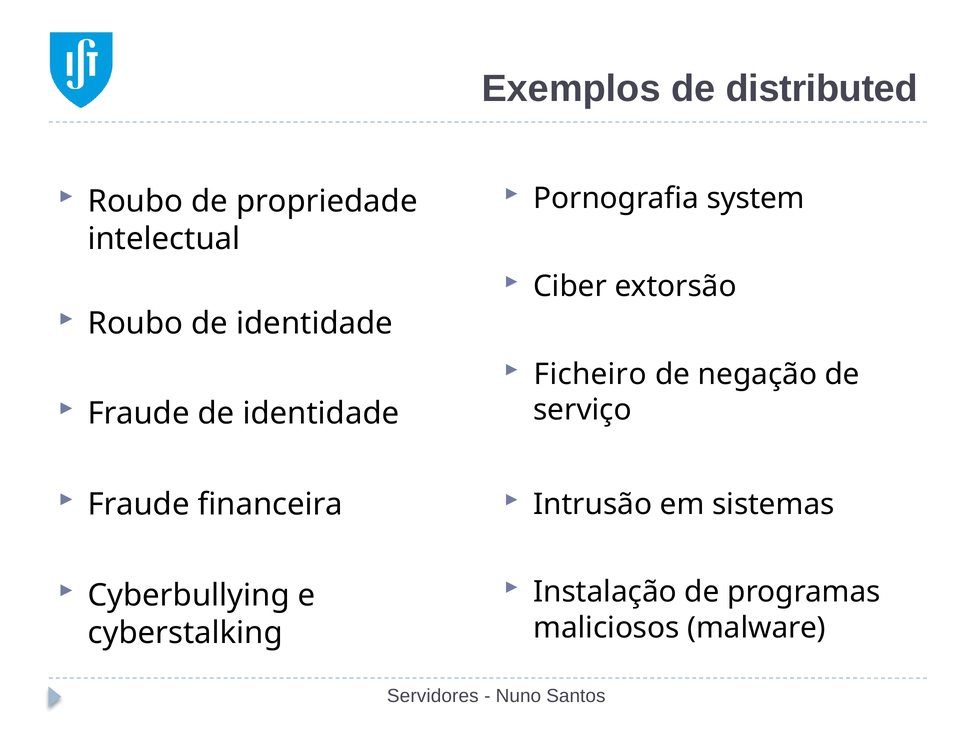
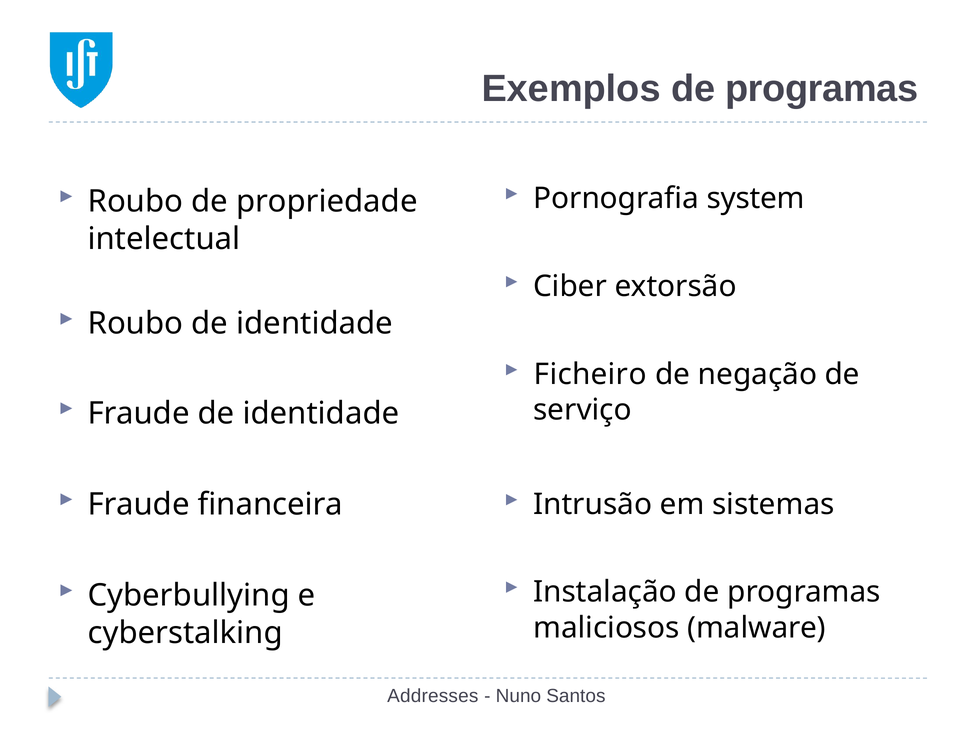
Exemplos de distributed: distributed -> programas (822, 89)
Servidores: Servidores -> Addresses (433, 696)
